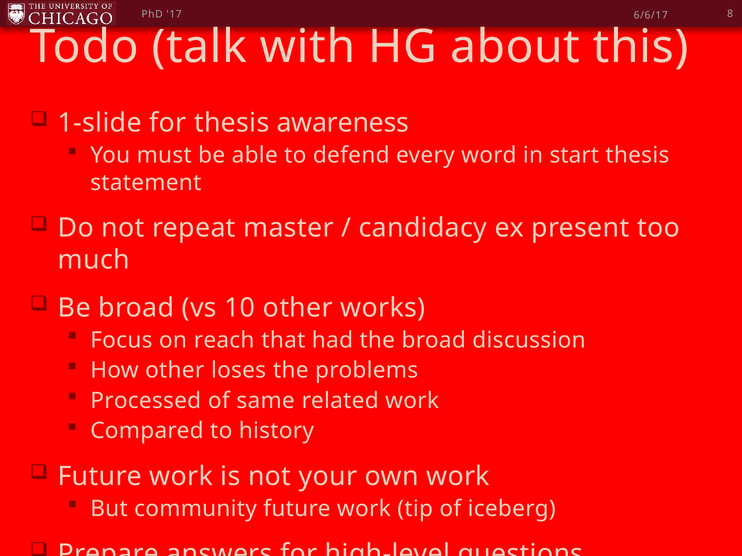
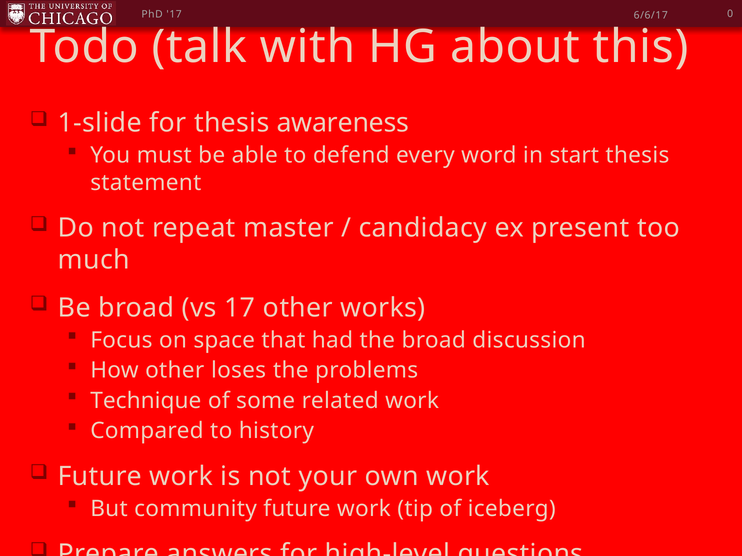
8: 8 -> 0 (730, 14)
vs 10: 10 -> 17 (240, 308)
reach: reach -> space (224, 340)
Processed: Processed -> Technique (146, 401)
same: same -> some (266, 401)
